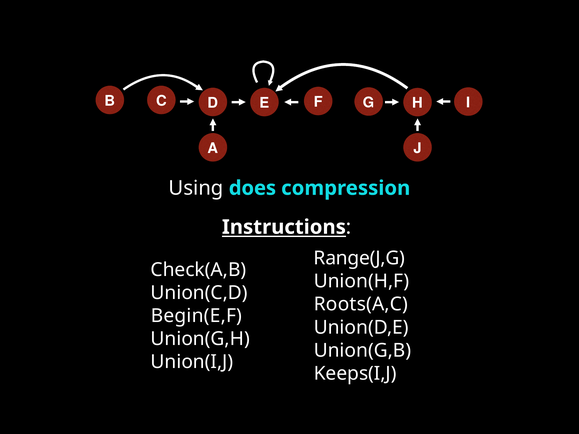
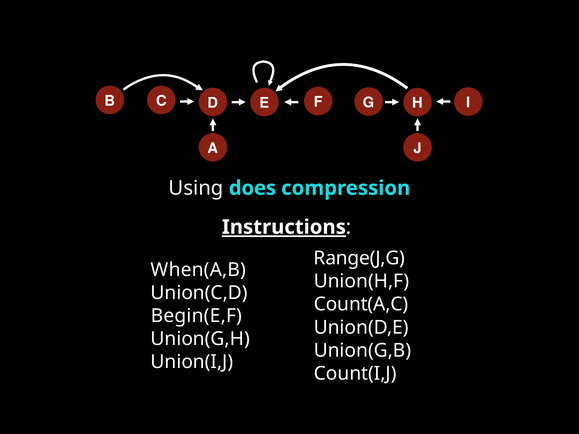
Instructions underline: none -> present (284, 227)
Check(A,B: Check(A,B -> When(A,B (198, 270)
Roots(A,C: Roots(A,C -> Count(A,C (361, 304)
Keeps(I,J: Keeps(I,J -> Count(I,J (355, 374)
